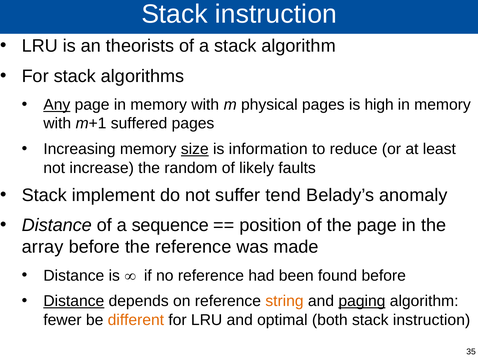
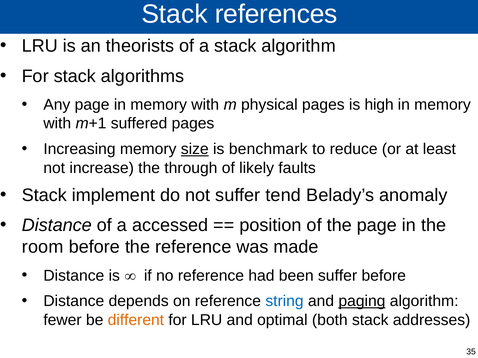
instruction: instruction -> references (276, 14)
Any underline: present -> none (57, 105)
information: information -> benchmark (268, 149)
random: random -> through (191, 168)
sequence: sequence -> accessed (170, 226)
array: array -> room (43, 247)
been found: found -> suffer (338, 276)
Distance underline: present -> none (74, 302)
string colour: orange -> blue (284, 302)
both stack instruction: instruction -> addresses (432, 320)
